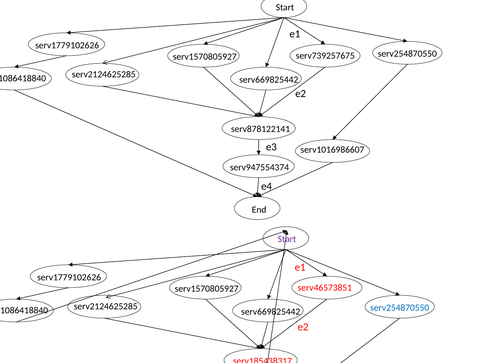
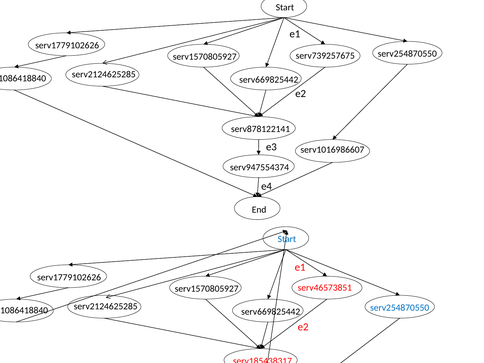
Start colour: purple -> blue (287, 239)
